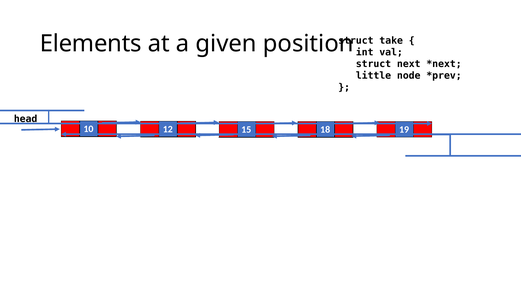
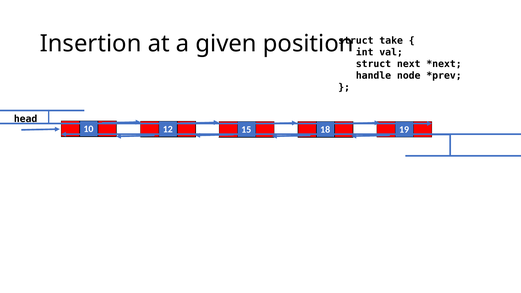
Elements: Elements -> Insertion (91, 44)
little: little -> handle (373, 76)
